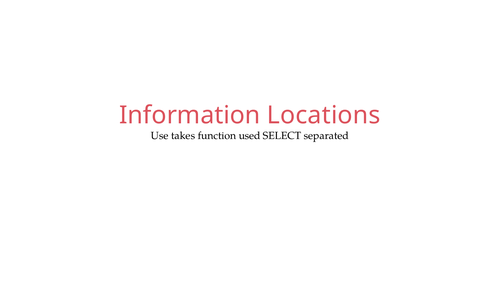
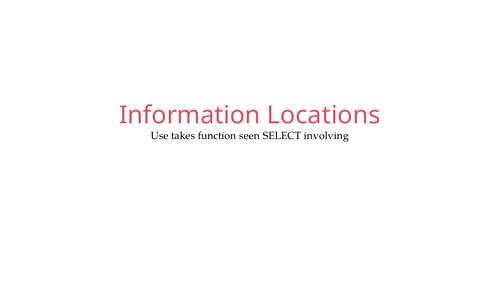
used: used -> seen (250, 136)
separated: separated -> involving (326, 136)
